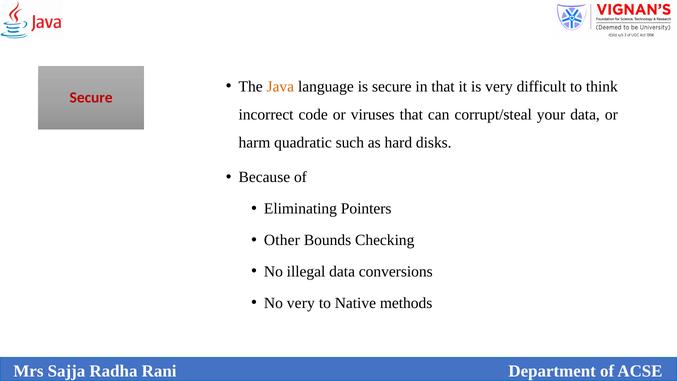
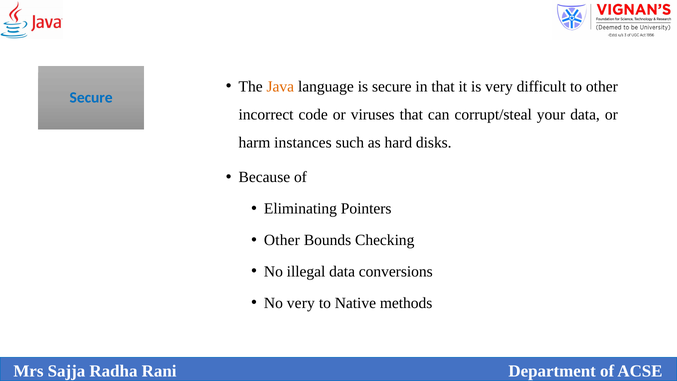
to think: think -> other (602, 87)
Secure colour: red -> blue (91, 98)
quadratic: quadratic -> instances (303, 142)
